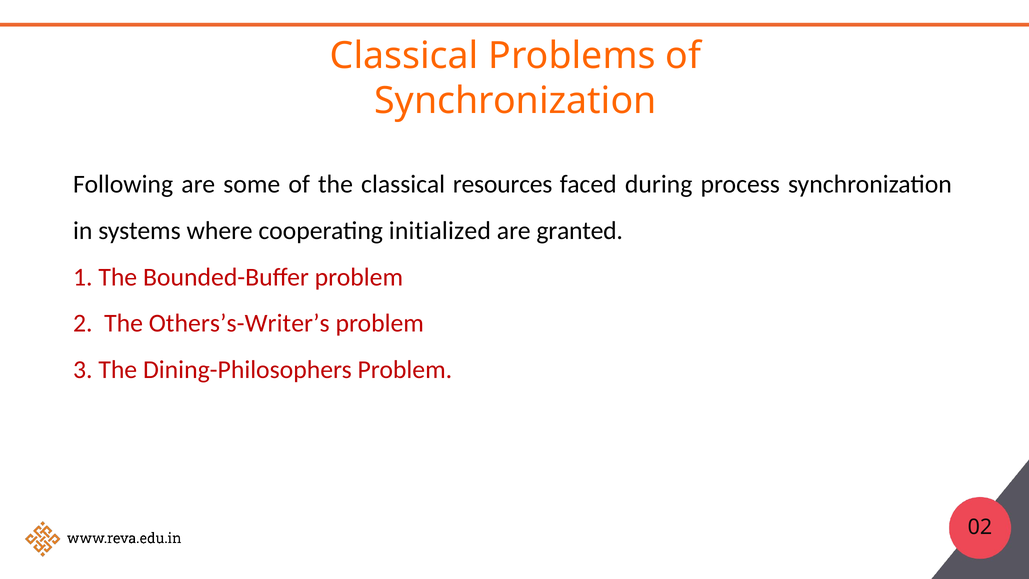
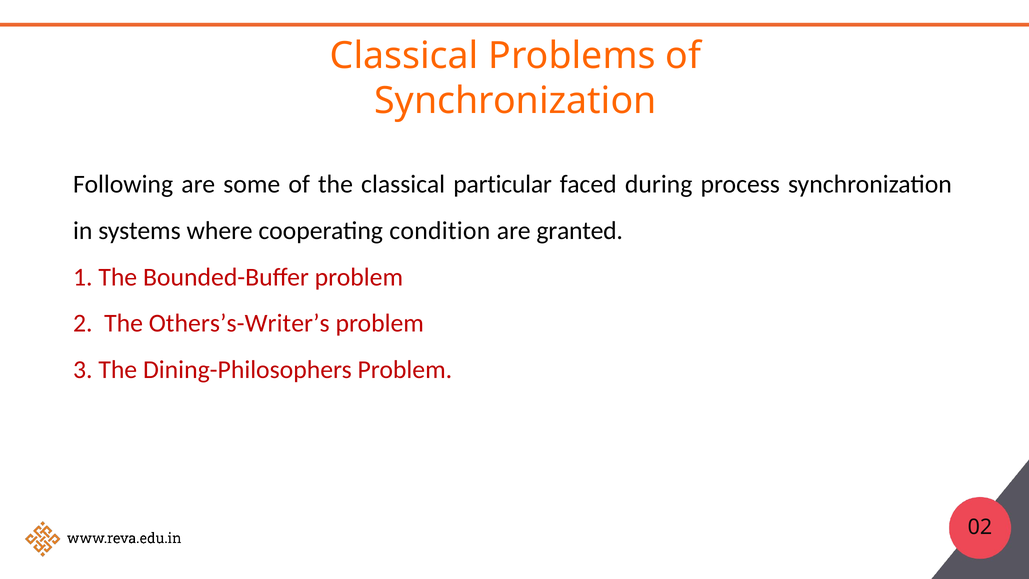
resources: resources -> particular (503, 184)
initialized: initialized -> condition (440, 231)
